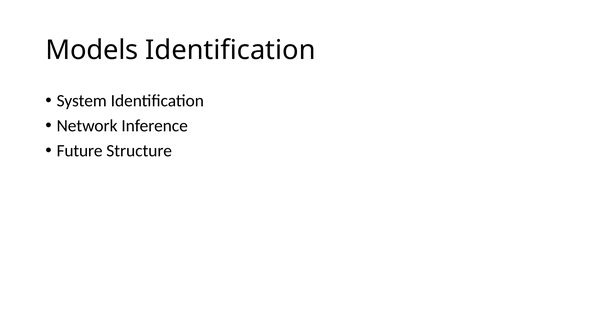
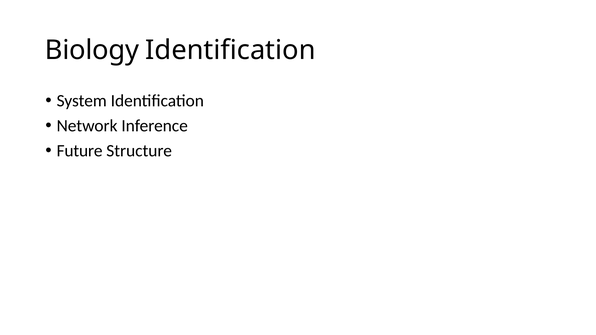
Models: Models -> Biology (92, 50)
